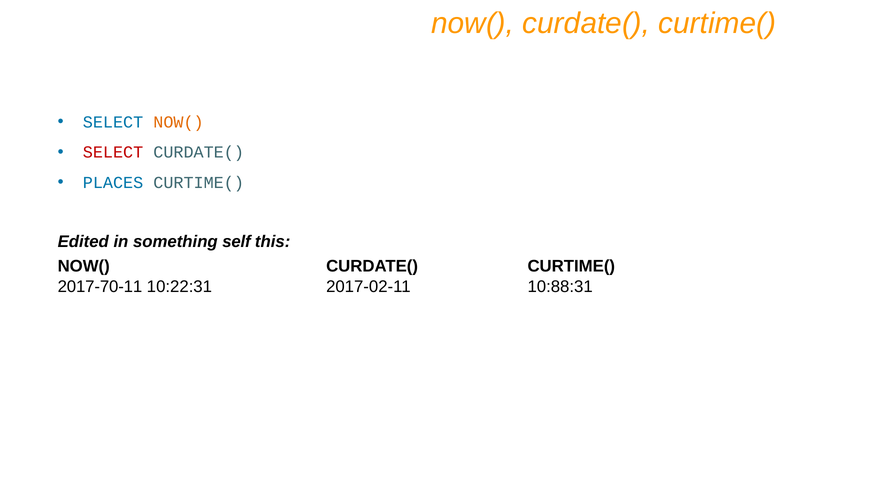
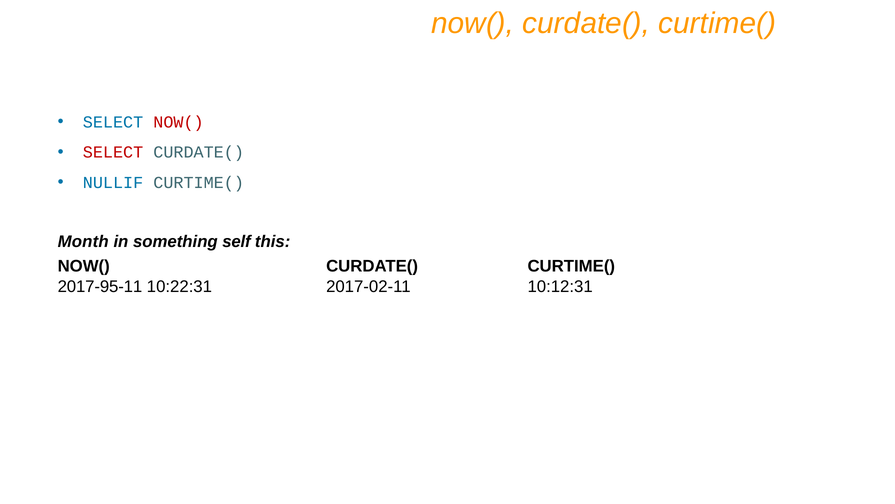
NOW( colour: orange -> red (179, 122)
PLACES: PLACES -> NULLIF (113, 182)
Edited: Edited -> Month (83, 242)
2017-70-11: 2017-70-11 -> 2017-95-11 (100, 286)
10:88:31: 10:88:31 -> 10:12:31 (560, 286)
